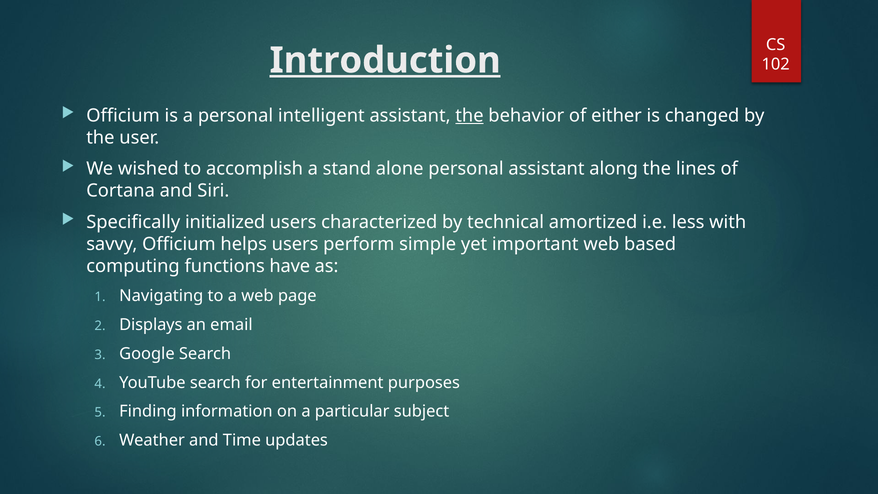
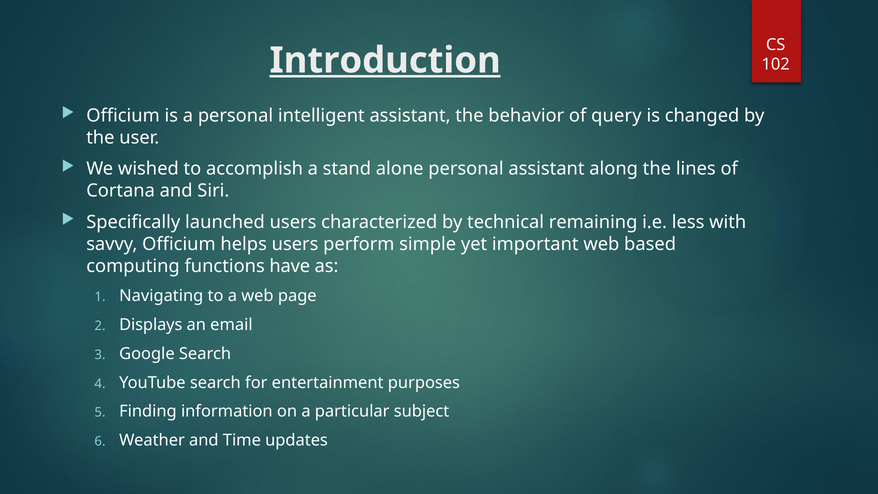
the underline: present -> none (469, 116)
either: either -> query (616, 116)
initialized: initialized -> launched (225, 222)
amortized: amortized -> remaining (593, 222)
